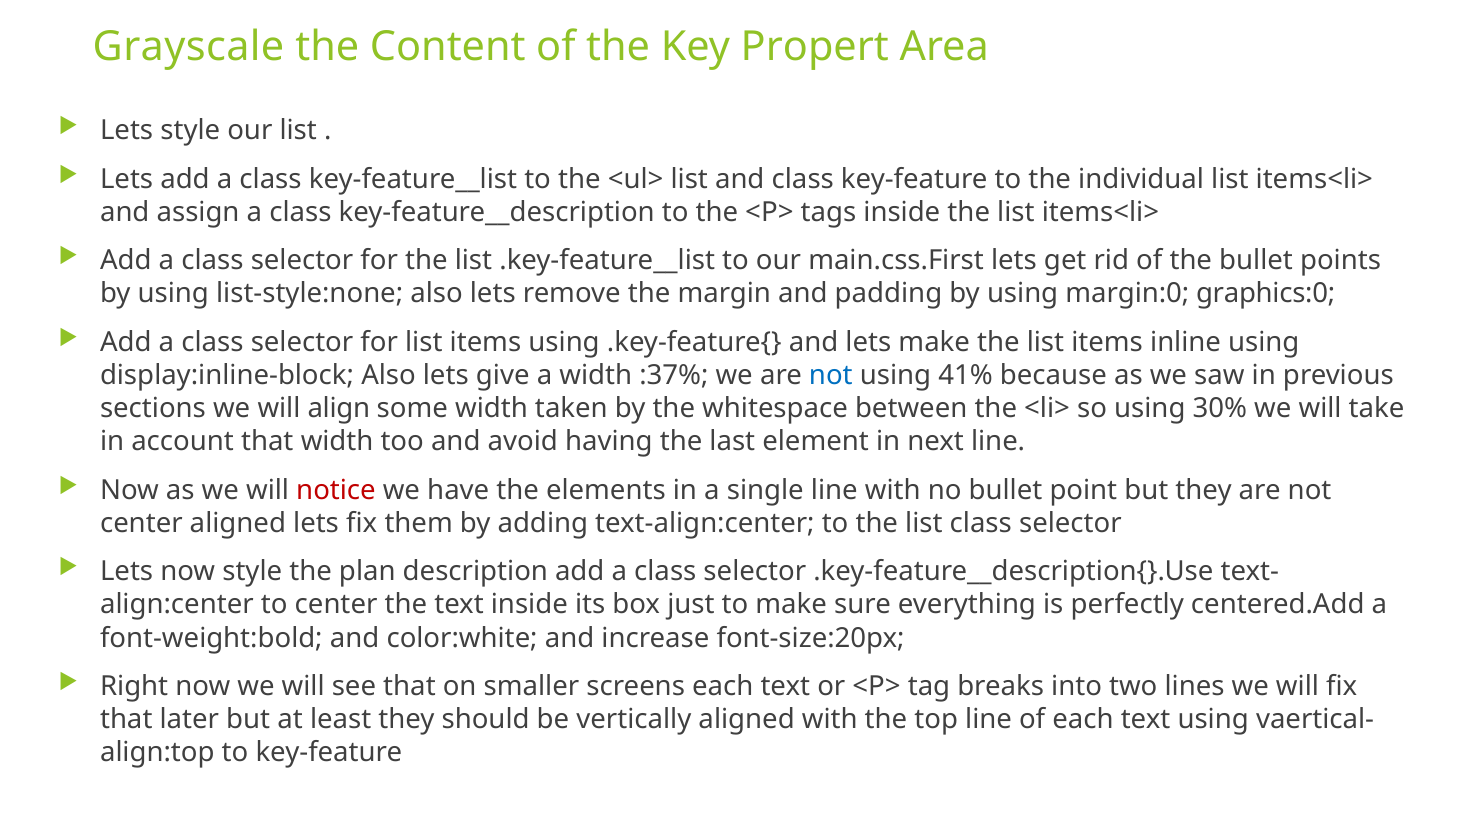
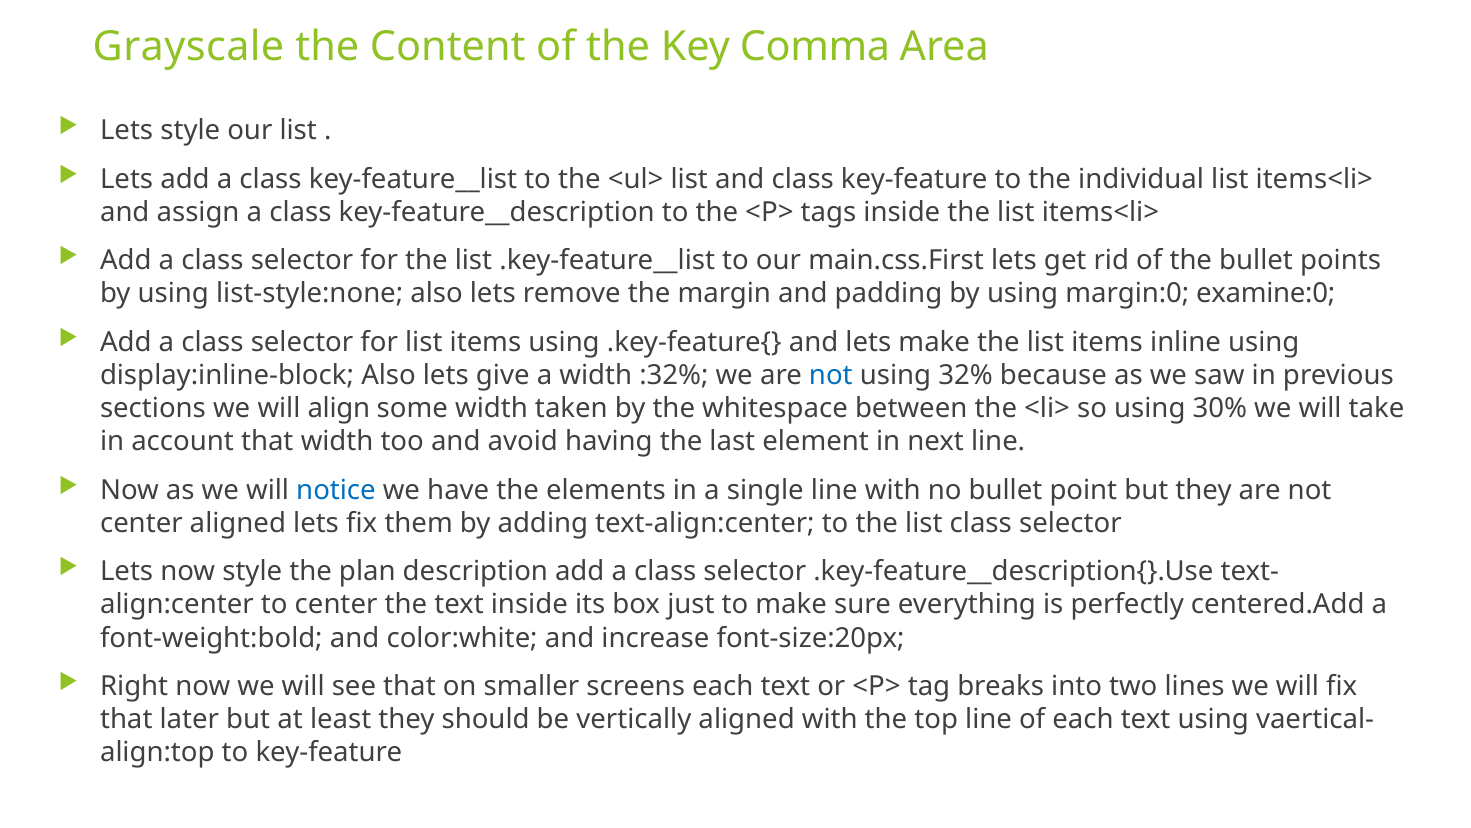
Propert: Propert -> Comma (815, 47)
graphics:0: graphics:0 -> examine:0 (1266, 294)
:37%: :37% -> :32% (674, 375)
41%: 41% -> 32% (966, 375)
notice colour: red -> blue (336, 490)
